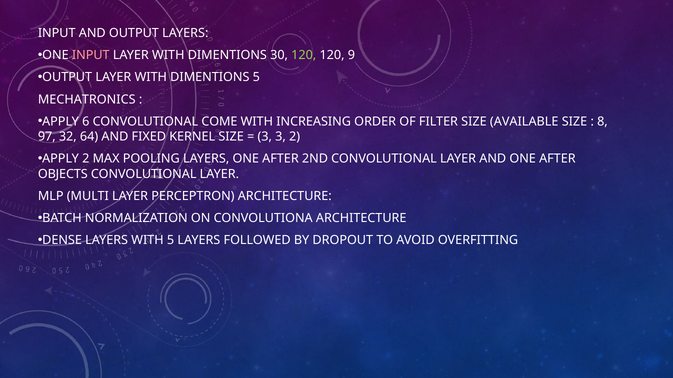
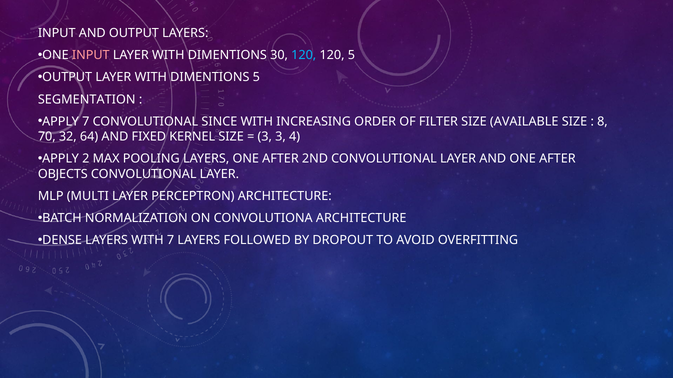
120 colour: light green -> light blue (304, 55)
120 9: 9 -> 5 (351, 55)
MECHATRONICS: MECHATRONICS -> SEGMENTATION (87, 100)
APPLY 6: 6 -> 7 (86, 122)
COME: COME -> SINCE (219, 122)
97: 97 -> 70 (47, 137)
3 2: 2 -> 4 (295, 137)
WITH 5: 5 -> 7 (171, 241)
